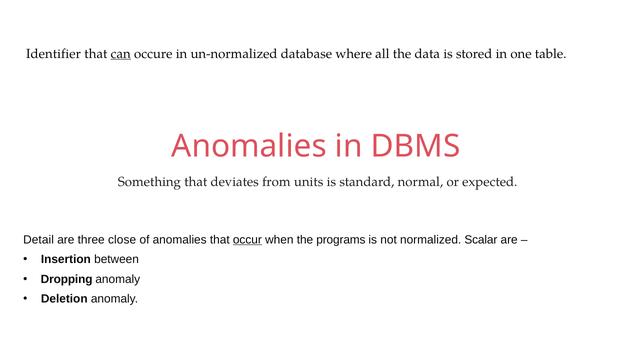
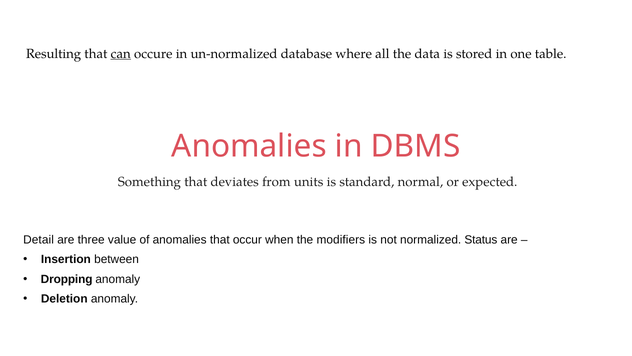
Identifier: Identifier -> Resulting (54, 54)
close: close -> value (122, 239)
occur underline: present -> none (247, 239)
programs: programs -> modifiers (341, 239)
Scalar: Scalar -> Status (481, 239)
